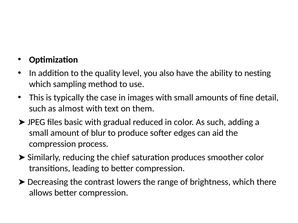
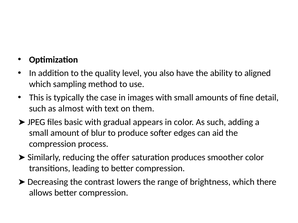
nesting: nesting -> aligned (258, 73)
reduced: reduced -> appears (148, 122)
chief: chief -> offer (120, 158)
